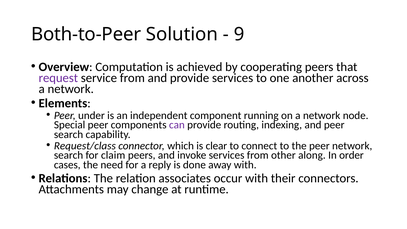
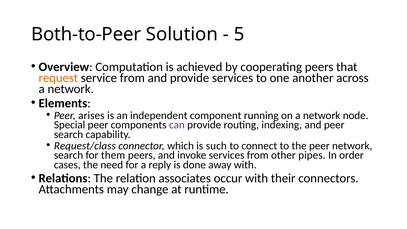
9: 9 -> 5 (239, 34)
request colour: purple -> orange (58, 78)
under: under -> arises (91, 115)
clear: clear -> such (216, 146)
claim: claim -> them (113, 155)
along: along -> pipes (312, 155)
